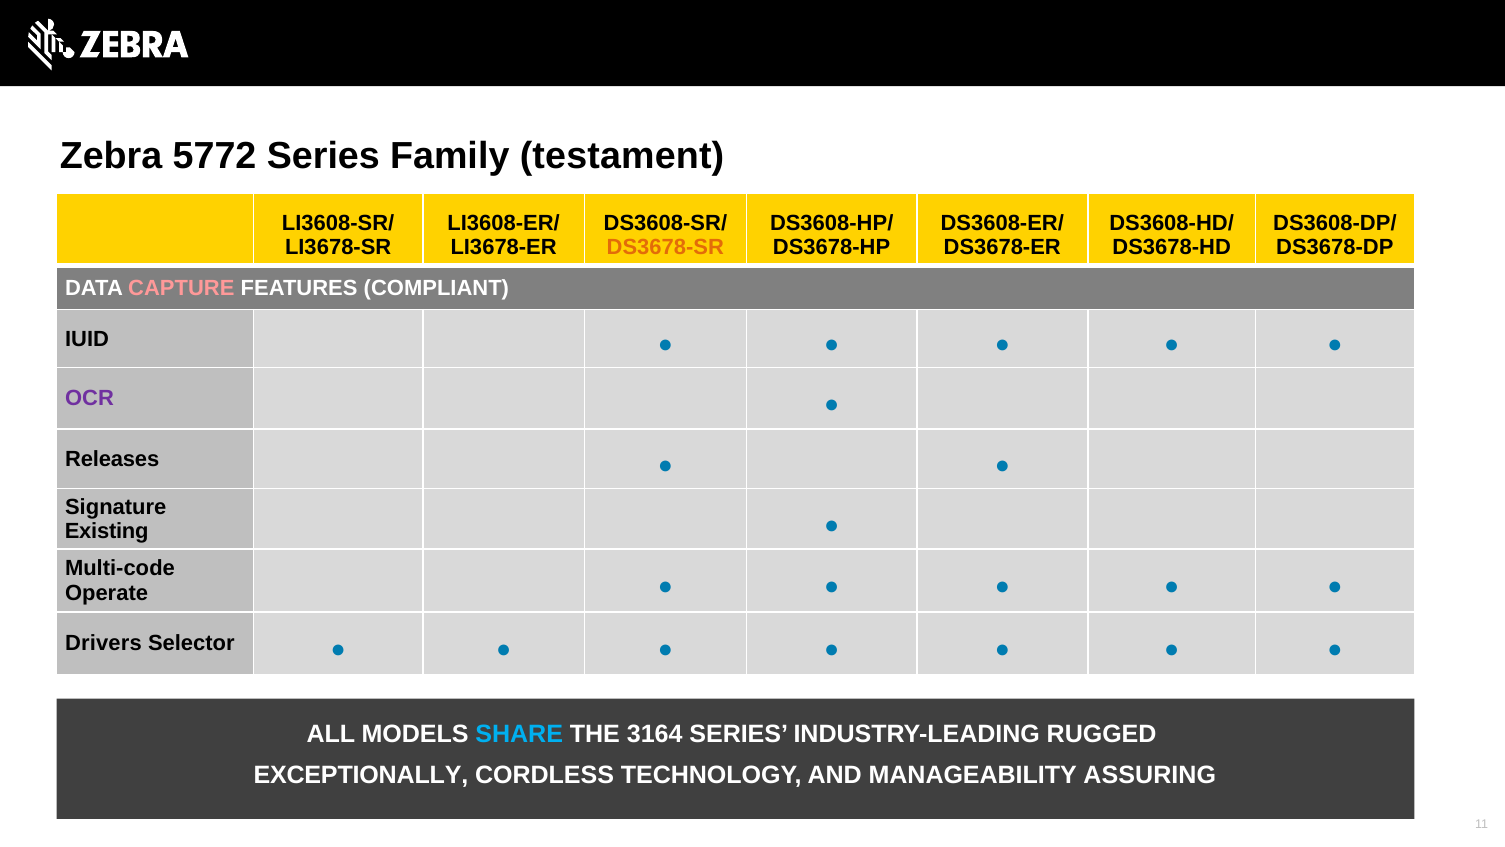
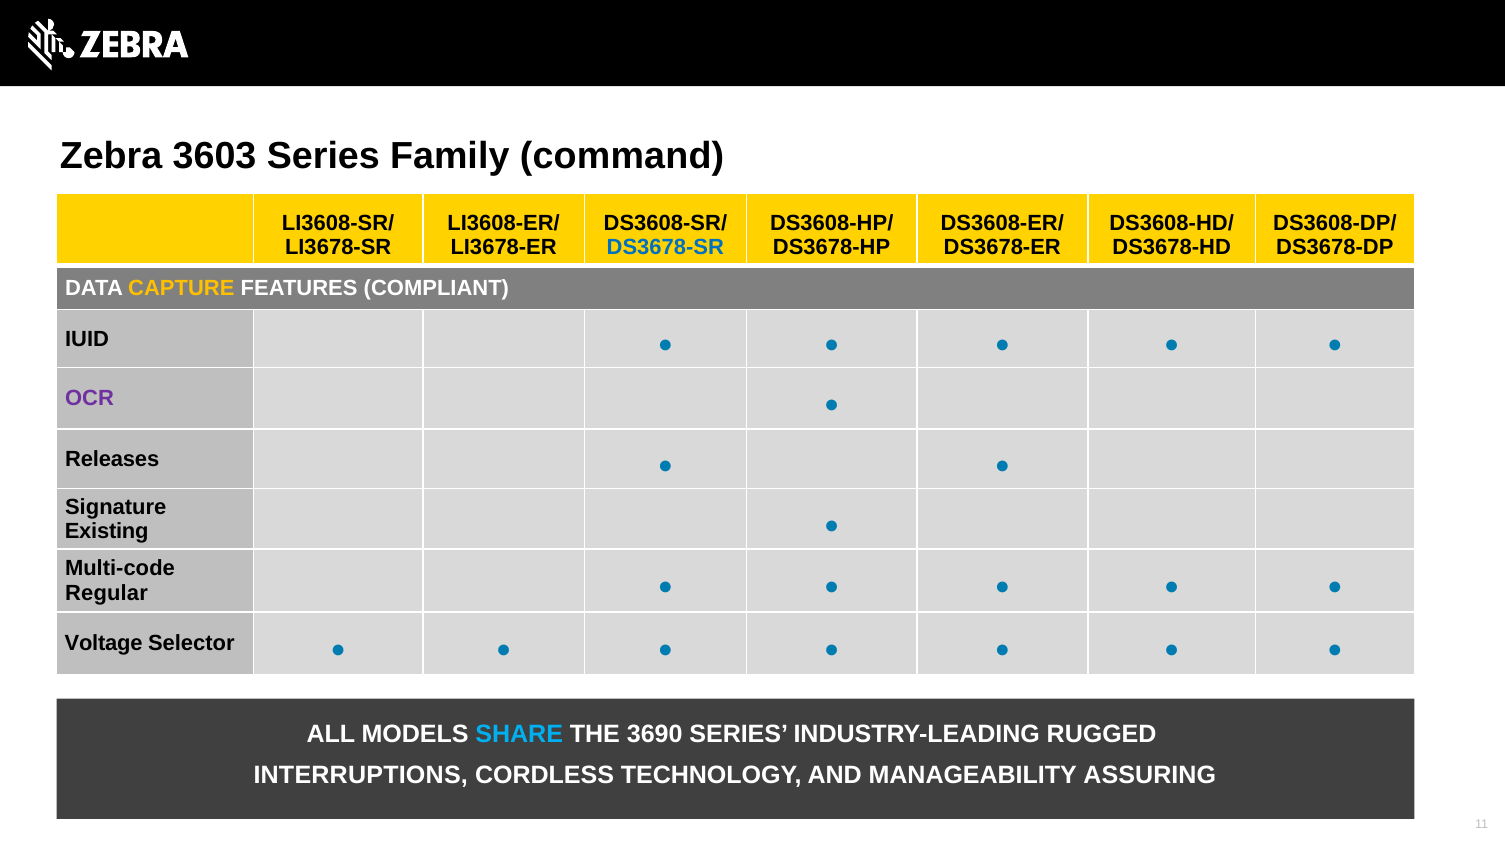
5772: 5772 -> 3603 (215, 156)
testament: testament -> command (622, 156)
DS3678-SR colour: orange -> blue (665, 248)
CAPTURE colour: pink -> yellow (181, 288)
Operate: Operate -> Regular (106, 593)
Drivers: Drivers -> Voltage (104, 643)
3164: 3164 -> 3690 (655, 734)
EXCEPTIONALLY: EXCEPTIONALLY -> INTERRUPTIONS (361, 775)
